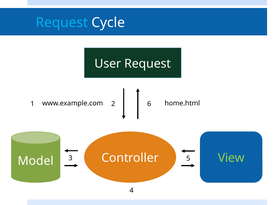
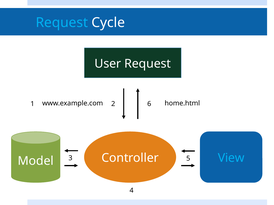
View colour: light green -> light blue (231, 158)
